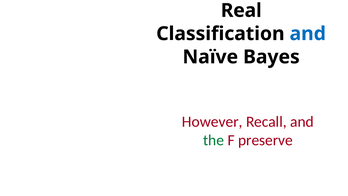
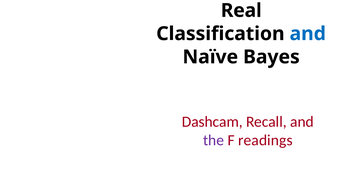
However: However -> Dashcam (212, 122)
the colour: green -> purple (214, 140)
preserve: preserve -> readings (265, 140)
